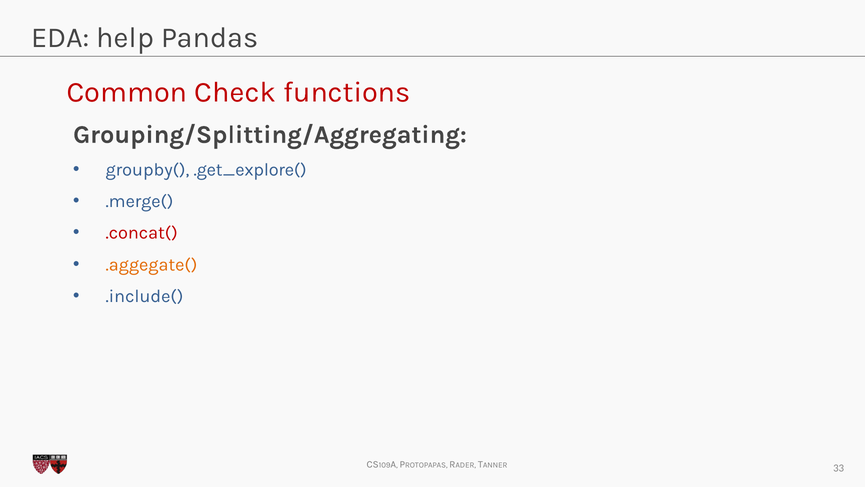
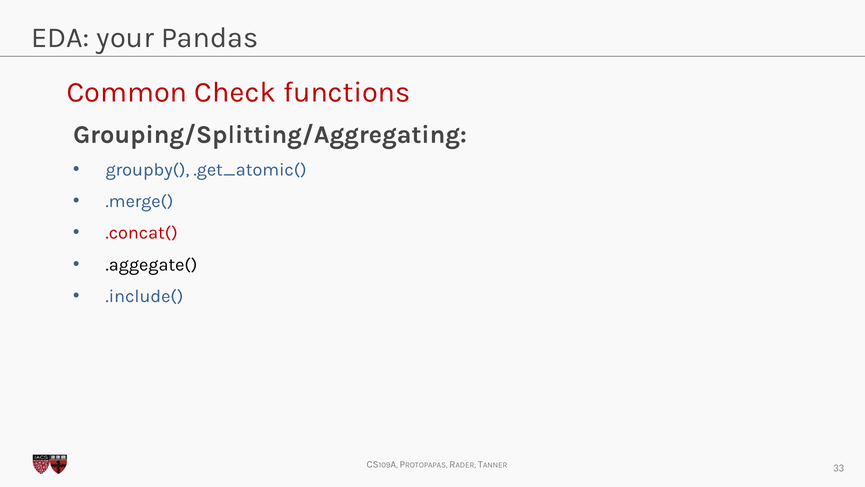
help: help -> your (125, 38)
.get_explore(: .get_explore( -> .get_atomic( (250, 170)
.aggegate( colour: orange -> black (151, 264)
